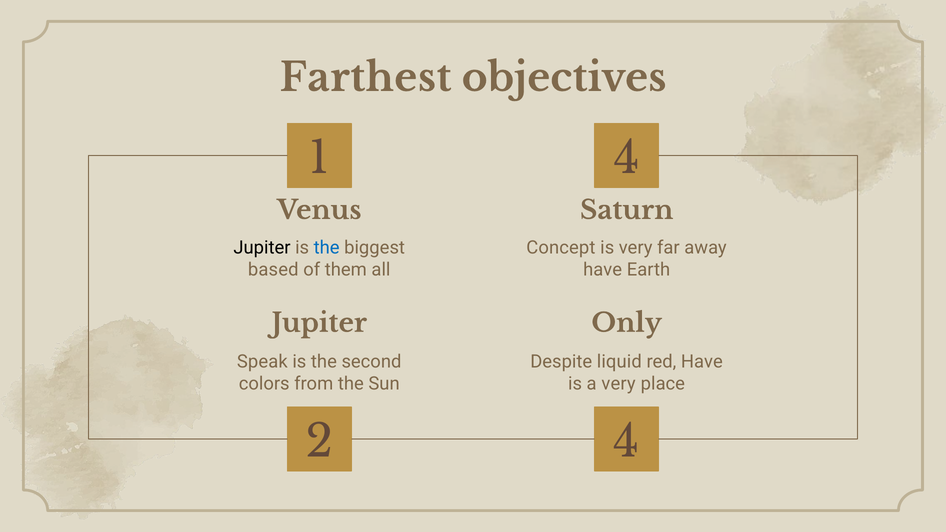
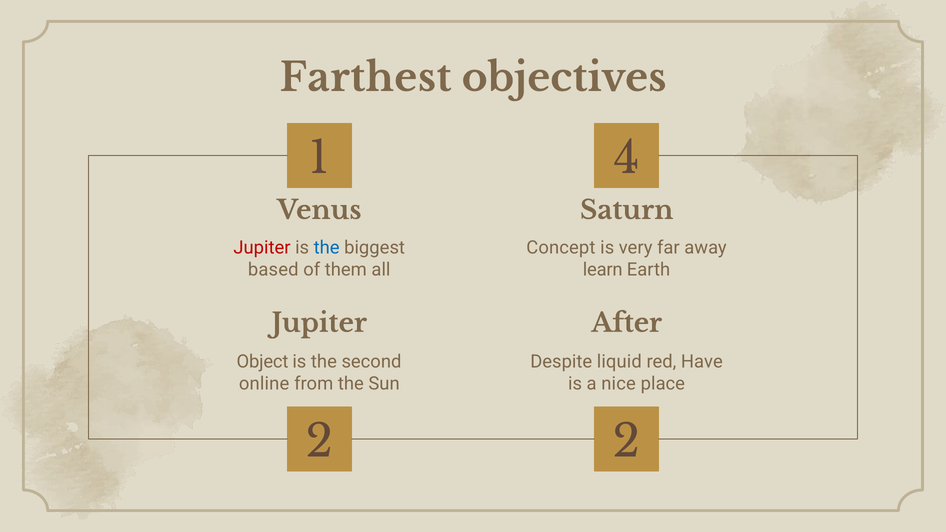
Jupiter colour: black -> red (262, 248)
have: have -> learn (603, 270)
Only: Only -> After (627, 323)
Speak: Speak -> Object (263, 362)
colors: colors -> online (264, 384)
a very: very -> nice (619, 384)
2 4: 4 -> 2 (627, 442)
